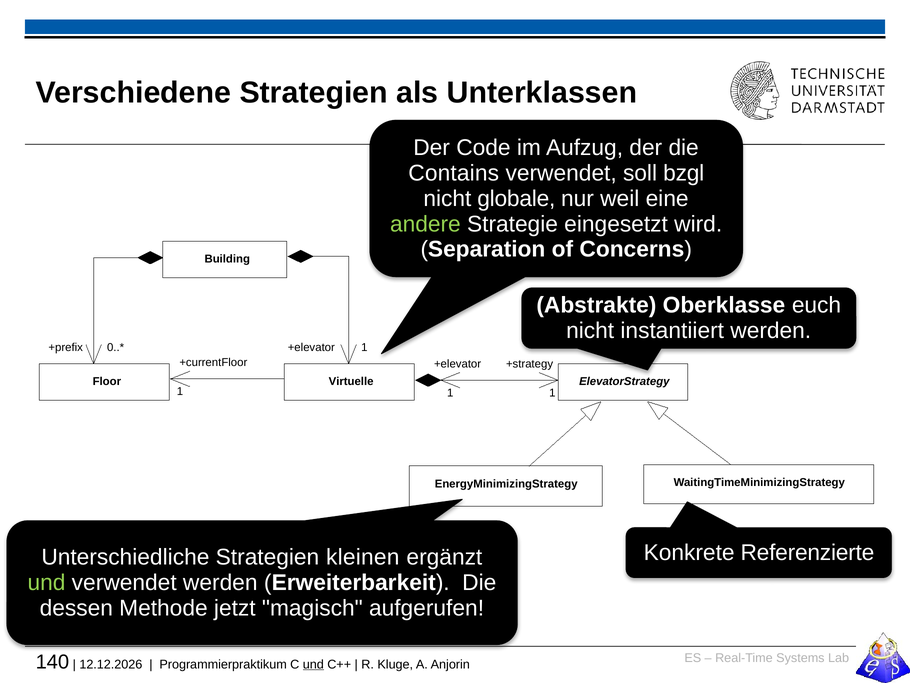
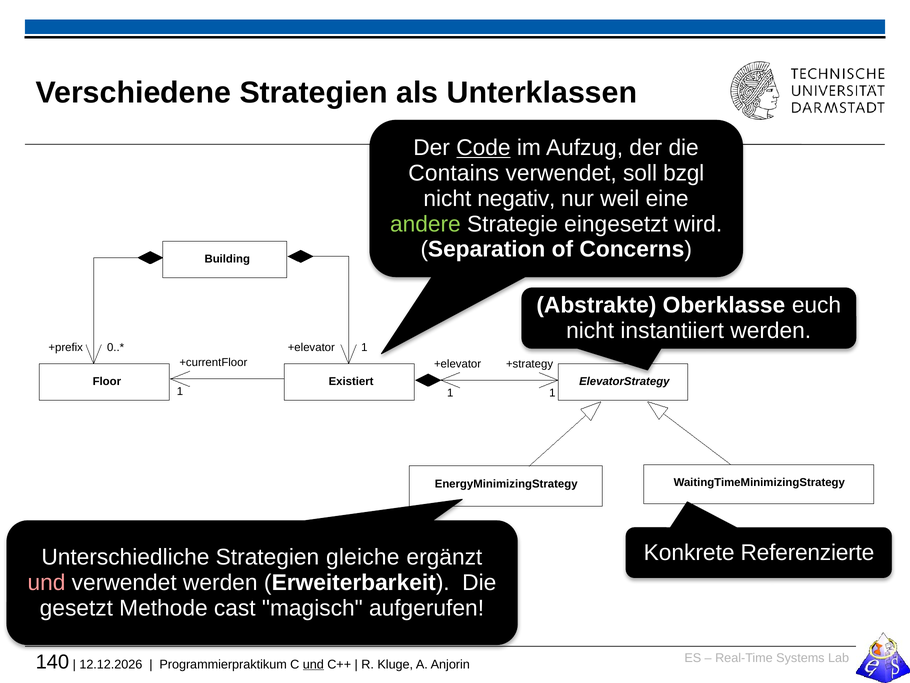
Code underline: none -> present (483, 148)
globale: globale -> negativ (516, 198)
Virtuelle: Virtuelle -> Existiert (351, 381)
kleinen: kleinen -> gleiche (363, 557)
und colour: light green -> pink (47, 582)
dessen: dessen -> gesetzt (76, 608)
jetzt: jetzt -> cast (235, 608)
